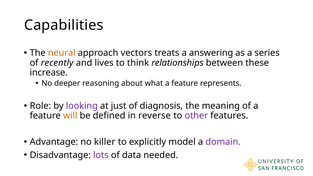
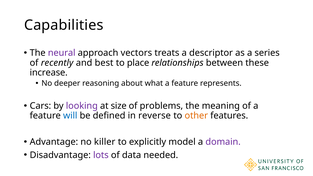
neural colour: orange -> purple (62, 53)
answering: answering -> descriptor (211, 53)
lives: lives -> best (104, 63)
think: think -> place (138, 63)
Role: Role -> Cars (40, 106)
just: just -> size (119, 106)
diagnosis: diagnosis -> problems (161, 106)
will colour: orange -> blue (70, 116)
other colour: purple -> orange (196, 116)
